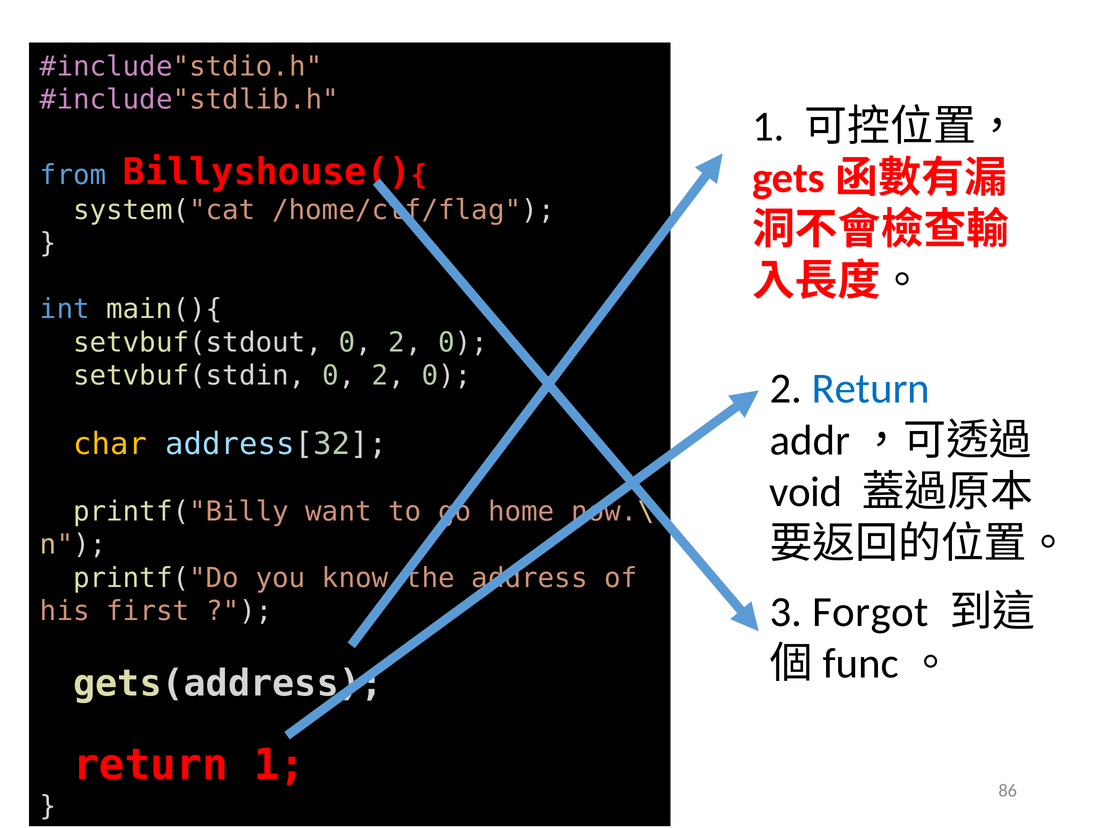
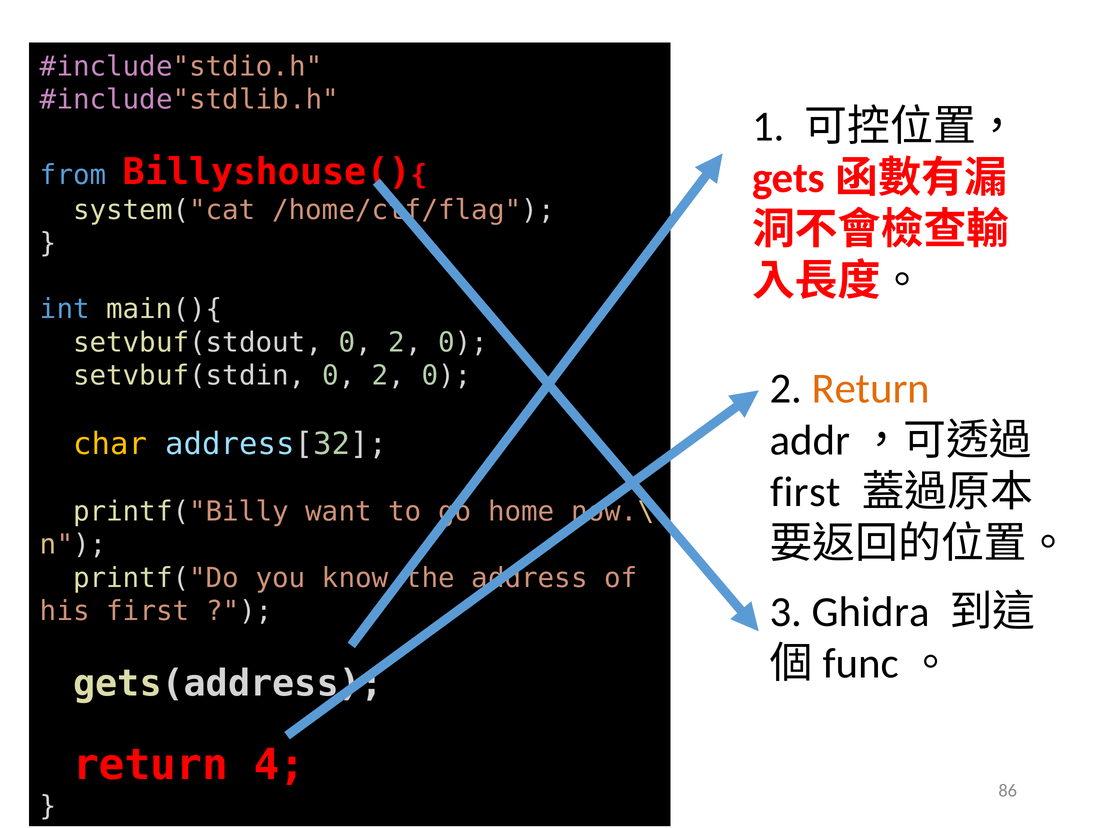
Return colour: blue -> orange (871, 389)
void: void -> first (805, 492)
Forgot: Forgot -> Ghidra (871, 612)
return 1: 1 -> 4 (279, 765)
